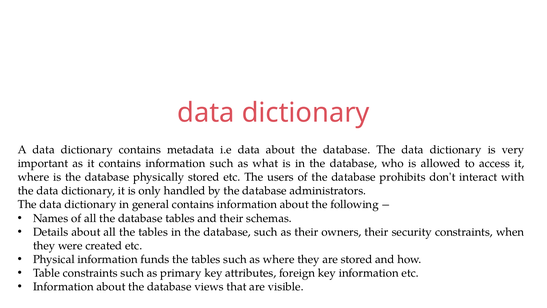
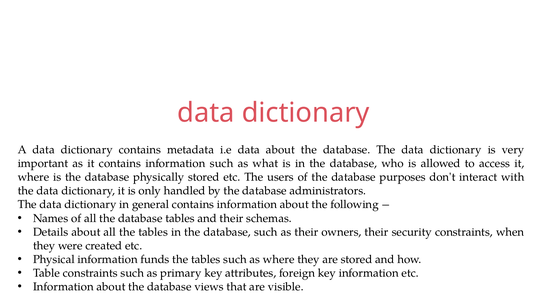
prohibits: prohibits -> purposes (403, 177)
